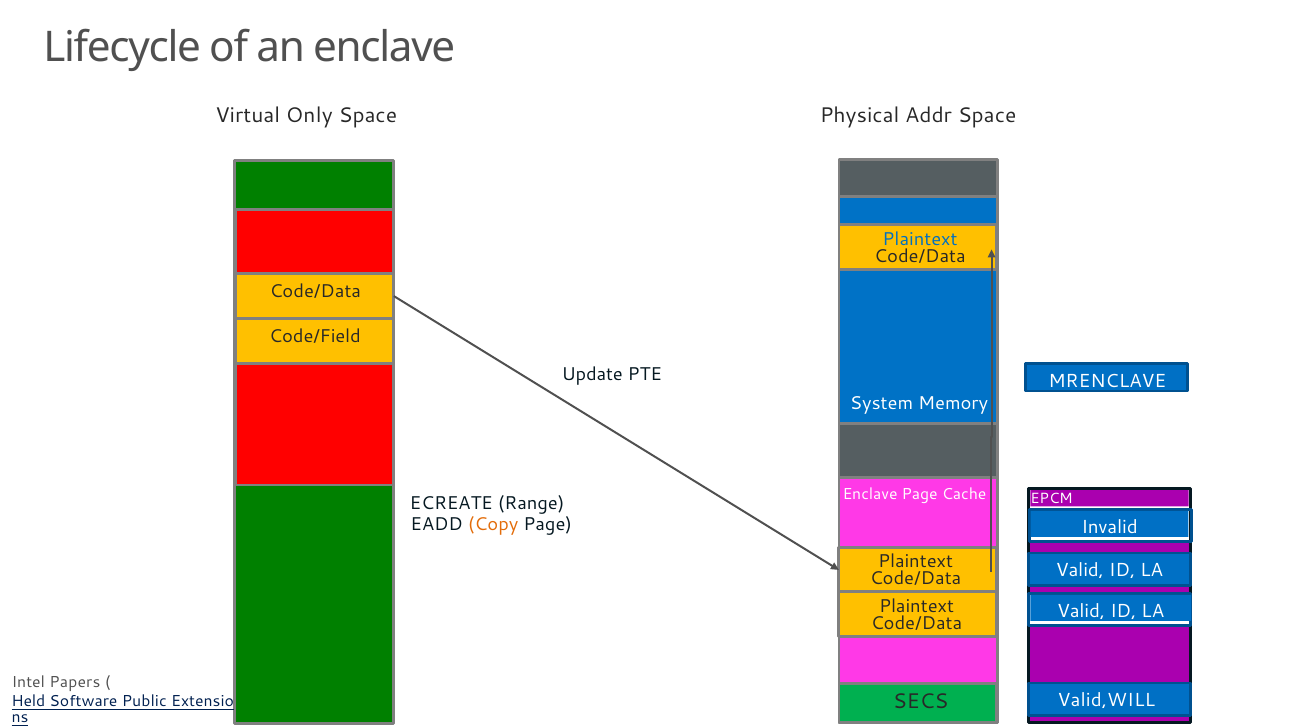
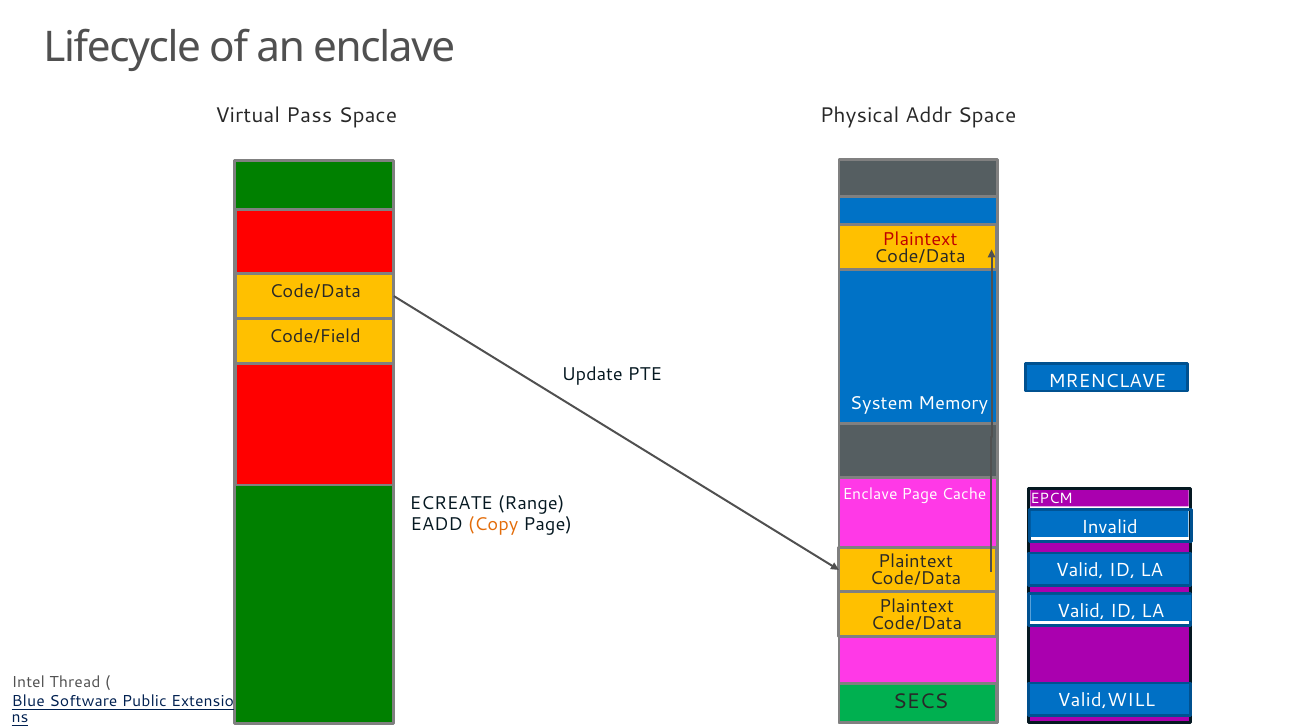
Only: Only -> Pass (309, 115)
Plaintext colour: blue -> red (920, 239)
Papers: Papers -> Thread (75, 682)
Held: Held -> Blue (28, 701)
